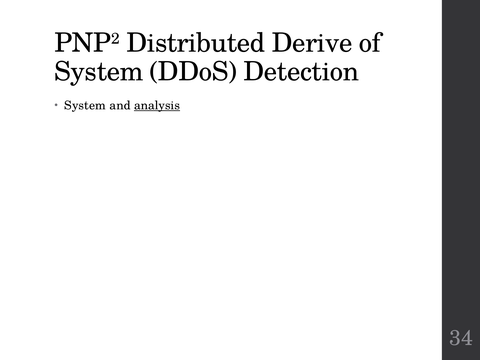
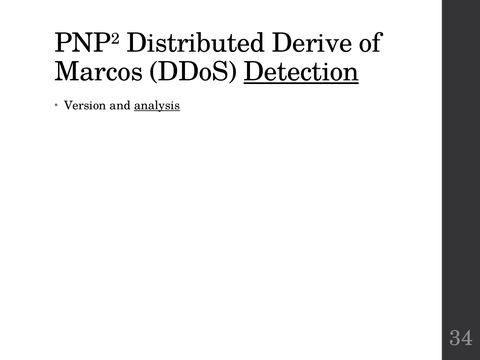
System: System -> Marcos (99, 72)
Detection underline: none -> present (301, 72)
System: System -> Version (85, 105)
